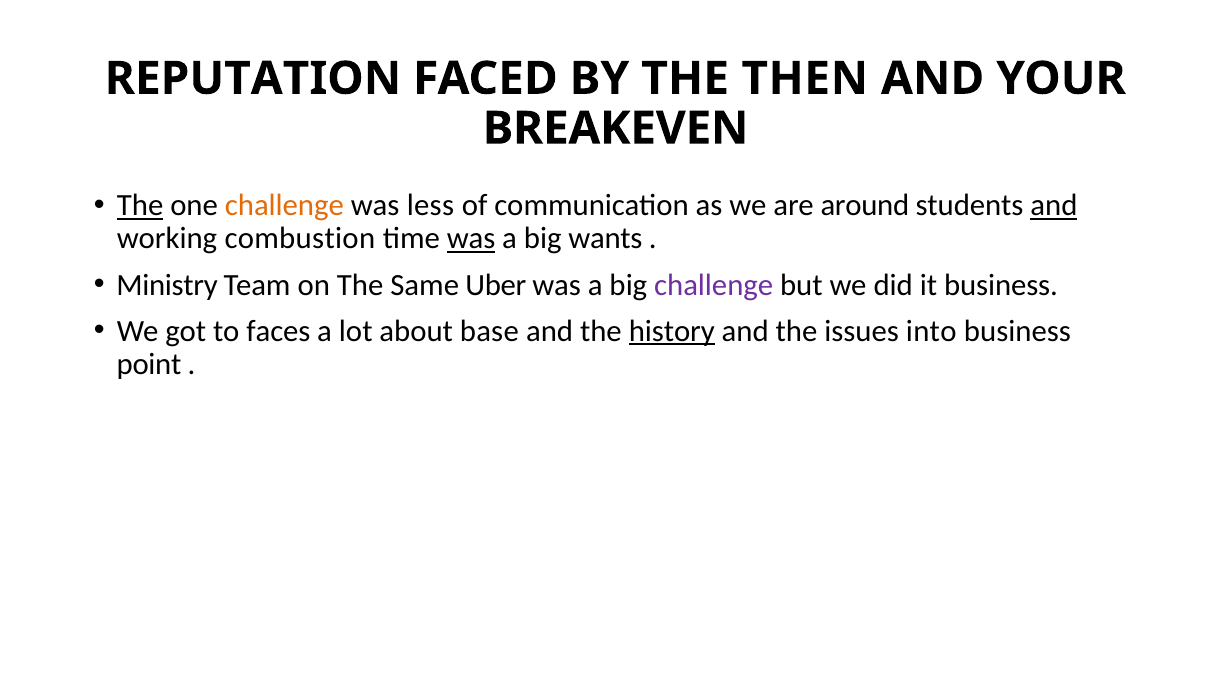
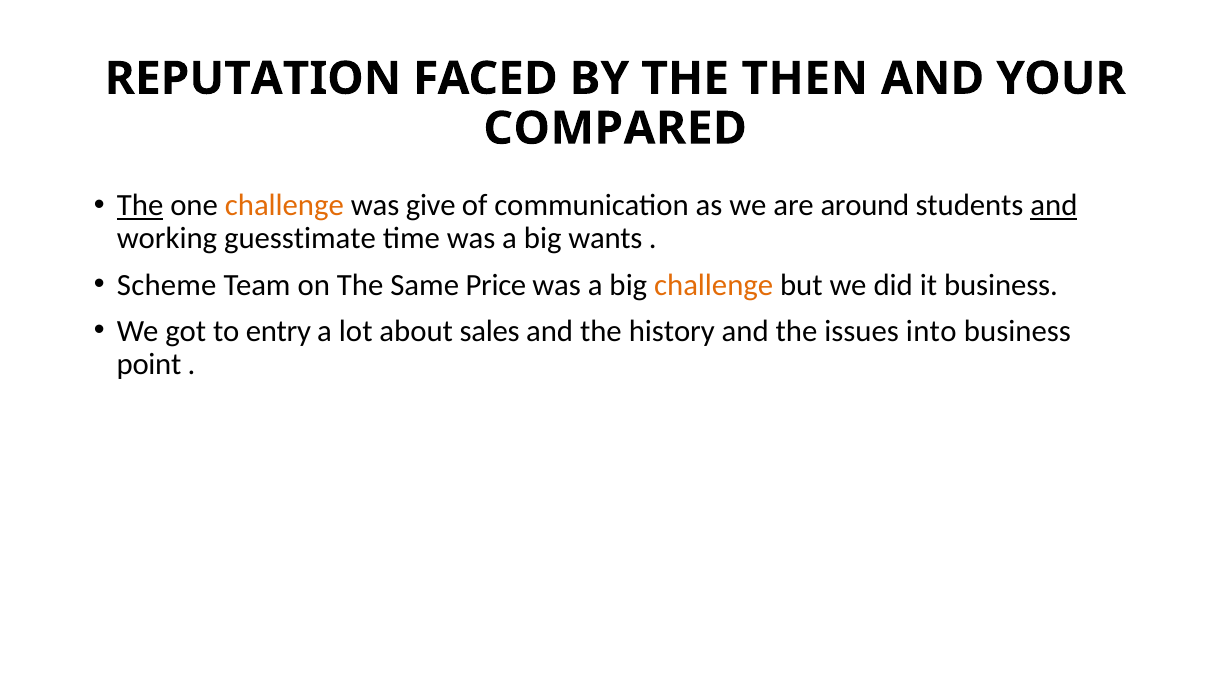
BREAKEVEN: BREAKEVEN -> COMPARED (615, 128)
less: less -> give (431, 205)
combustion: combustion -> guesstimate (300, 239)
was underline: present -> none (471, 239)
Ministry: Ministry -> Scheme (167, 285)
Uber: Uber -> Price (496, 285)
challenge colour: purple -> orange (714, 285)
faces: faces -> entry (278, 331)
base: base -> sales (490, 331)
history underline: present -> none (672, 331)
